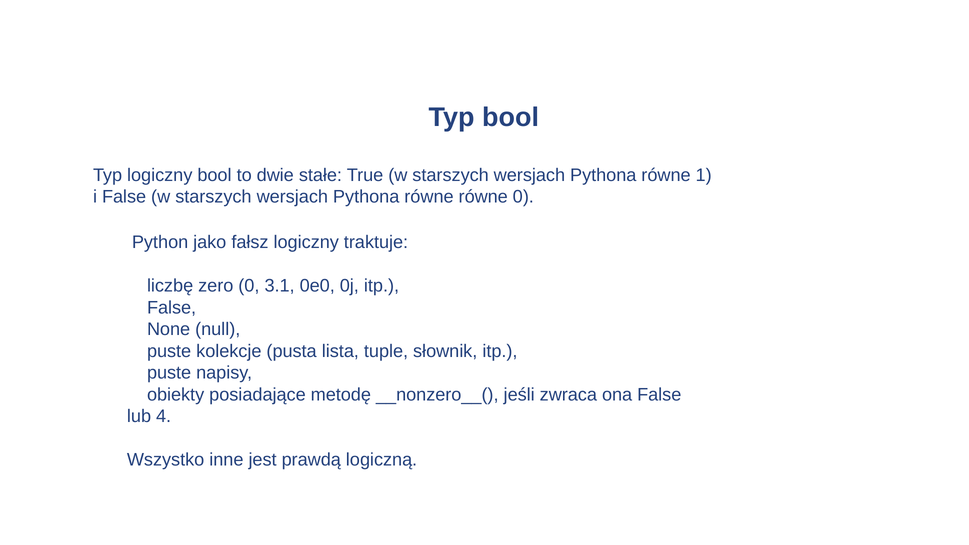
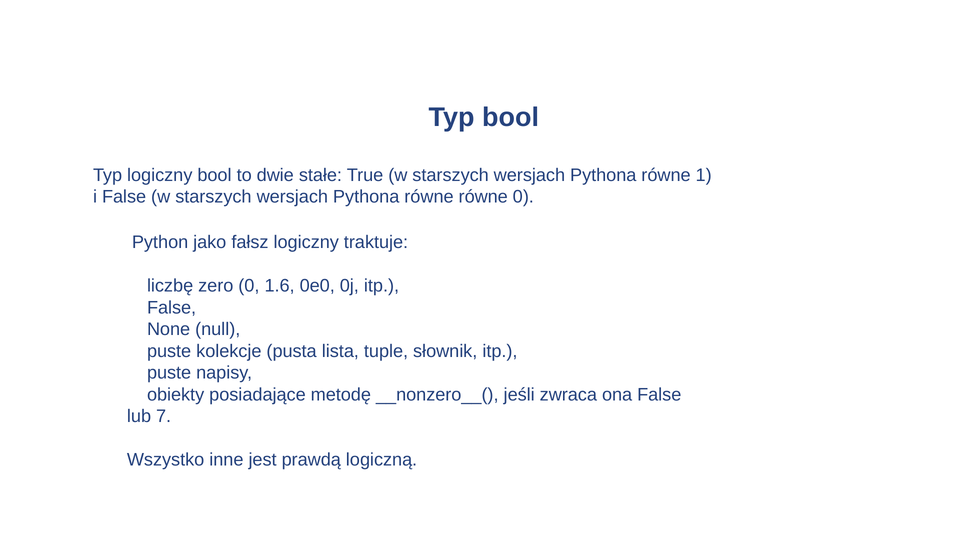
3.1: 3.1 -> 1.6 (280, 286)
4: 4 -> 7 (164, 416)
